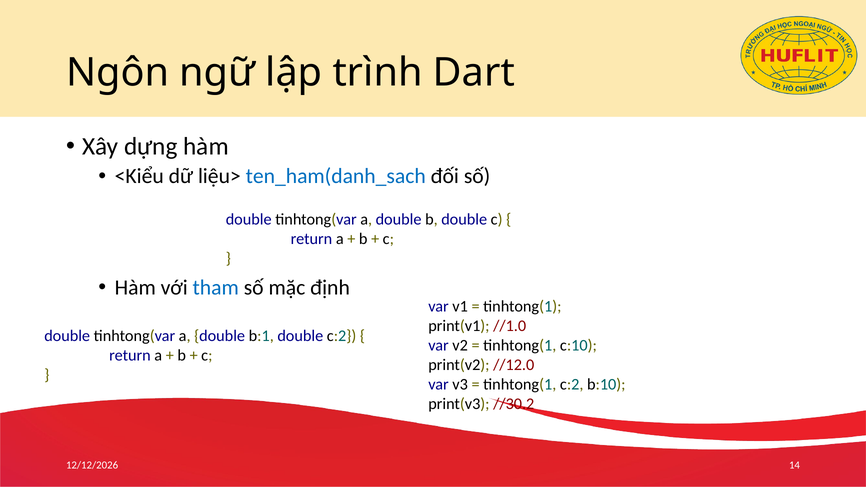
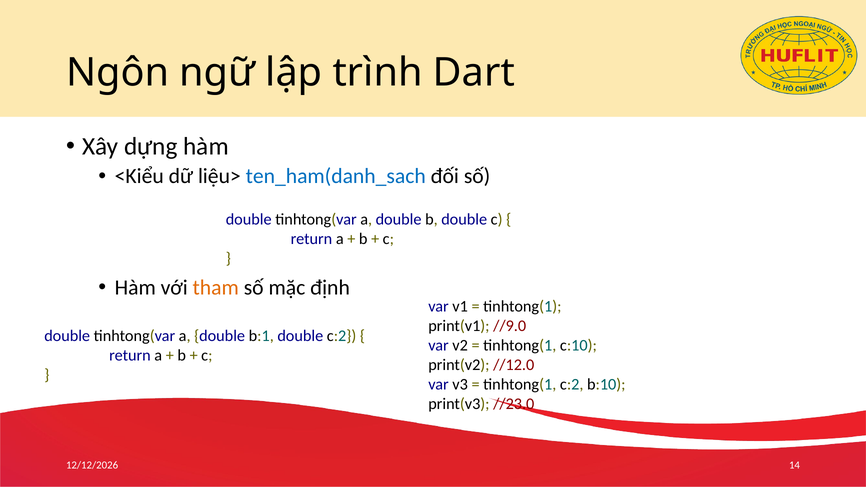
tham colour: blue -> orange (216, 288)
//1.0: //1.0 -> //9.0 (510, 326)
//30.2: //30.2 -> //23.0 (514, 404)
